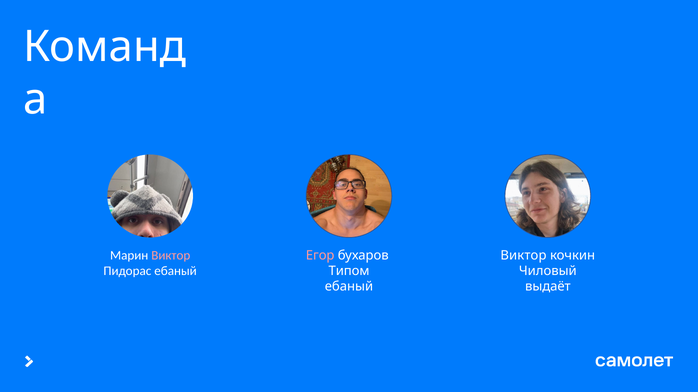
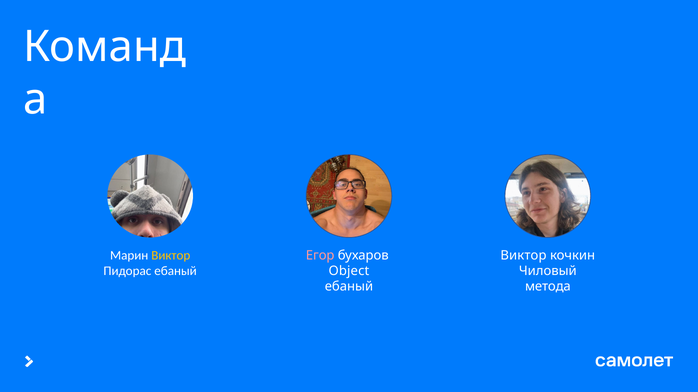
Виктор colour: pink -> yellow (171, 256)
Типом: Типом -> Object (349, 271)
выдаёт: выдаёт -> метода (548, 287)
